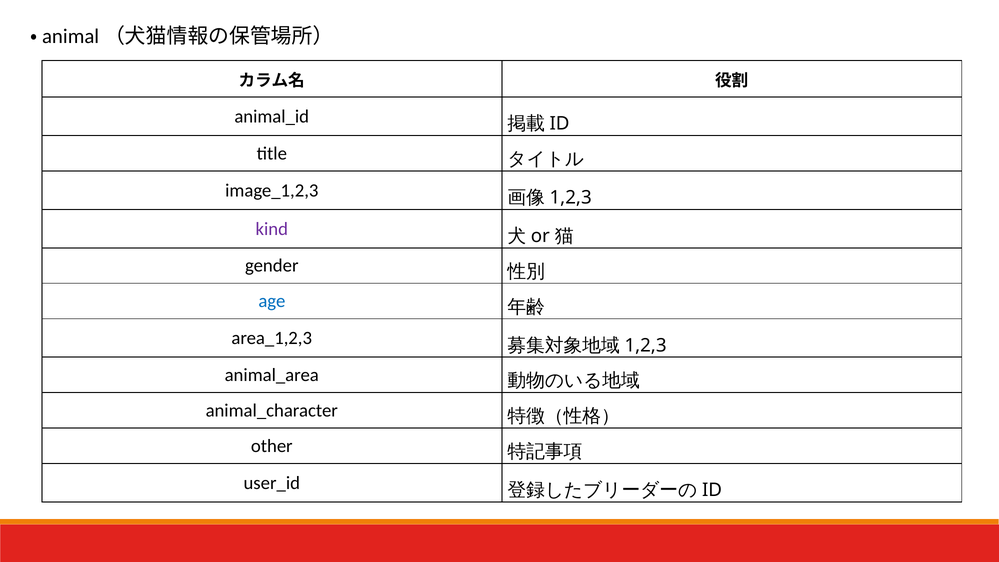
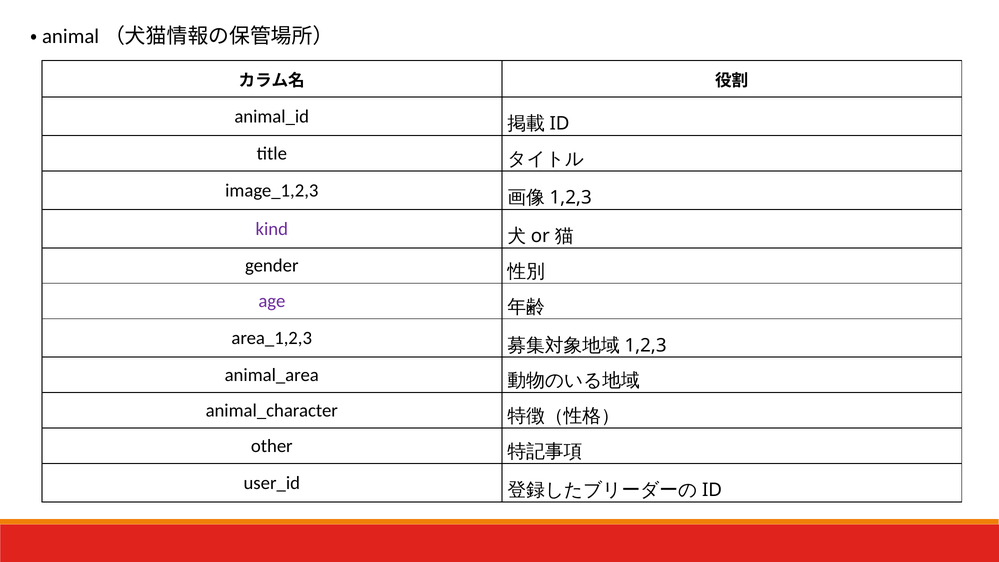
age colour: blue -> purple (272, 301)
